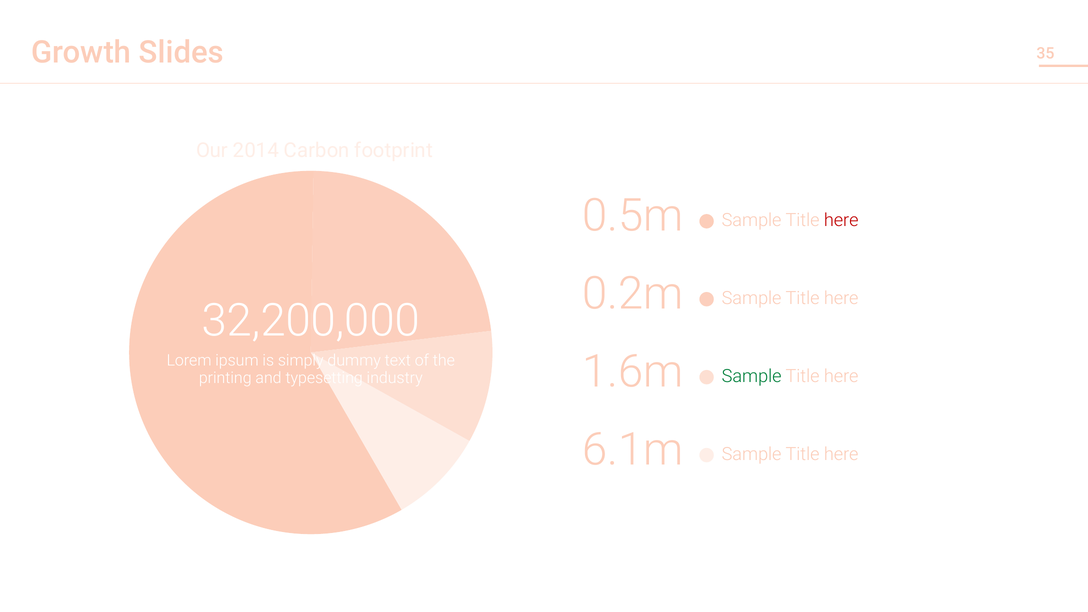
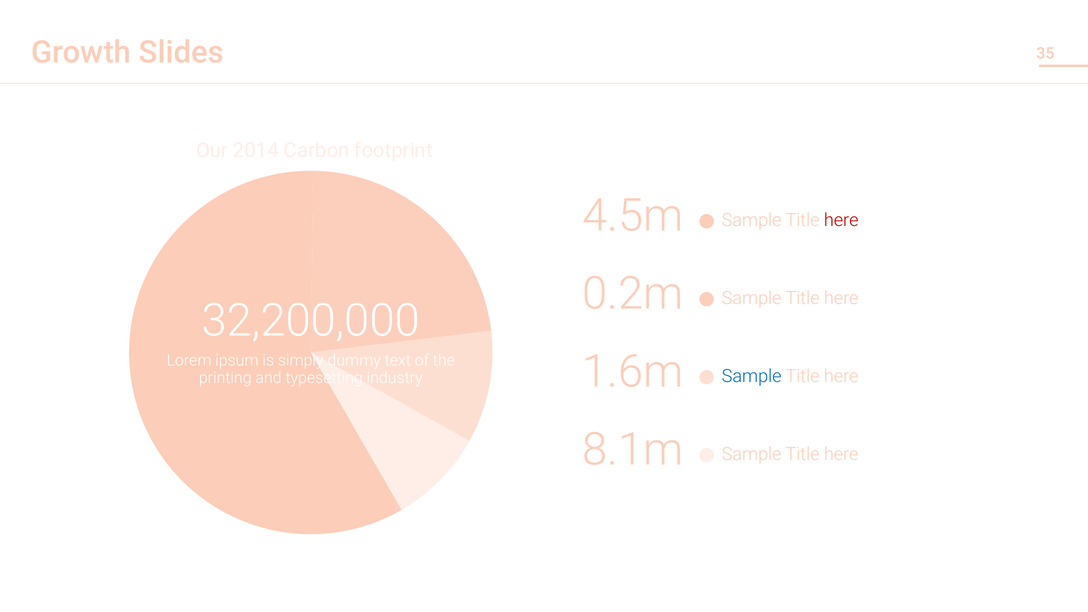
0.5m: 0.5m -> 4.5m (633, 216)
Sample colour: green -> blue (752, 376)
6.1m: 6.1m -> 8.1m (633, 450)
